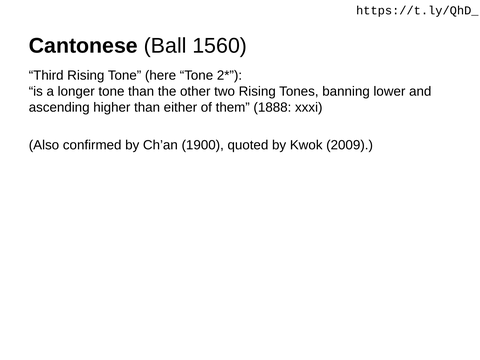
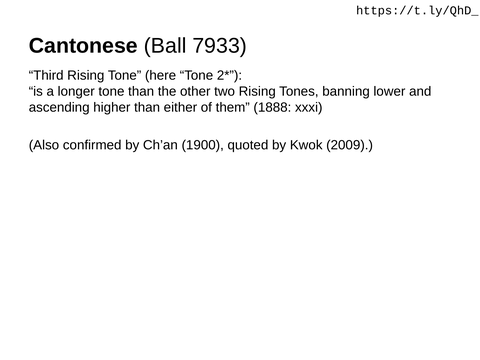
1560: 1560 -> 7933 (220, 46)
